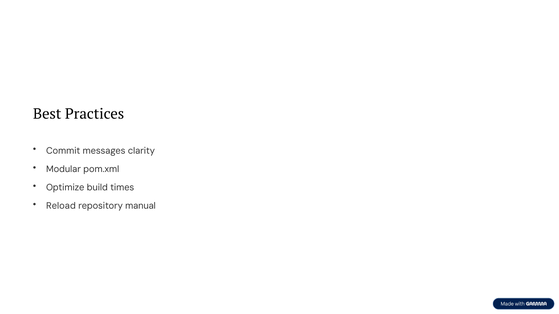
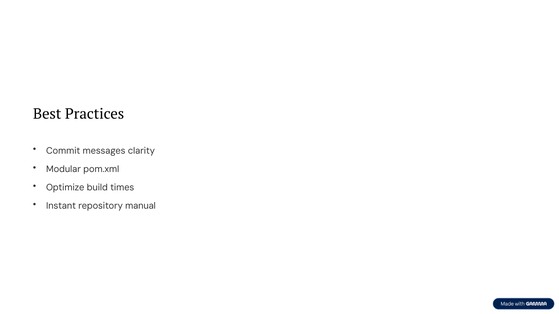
Reload: Reload -> Instant (61, 206)
